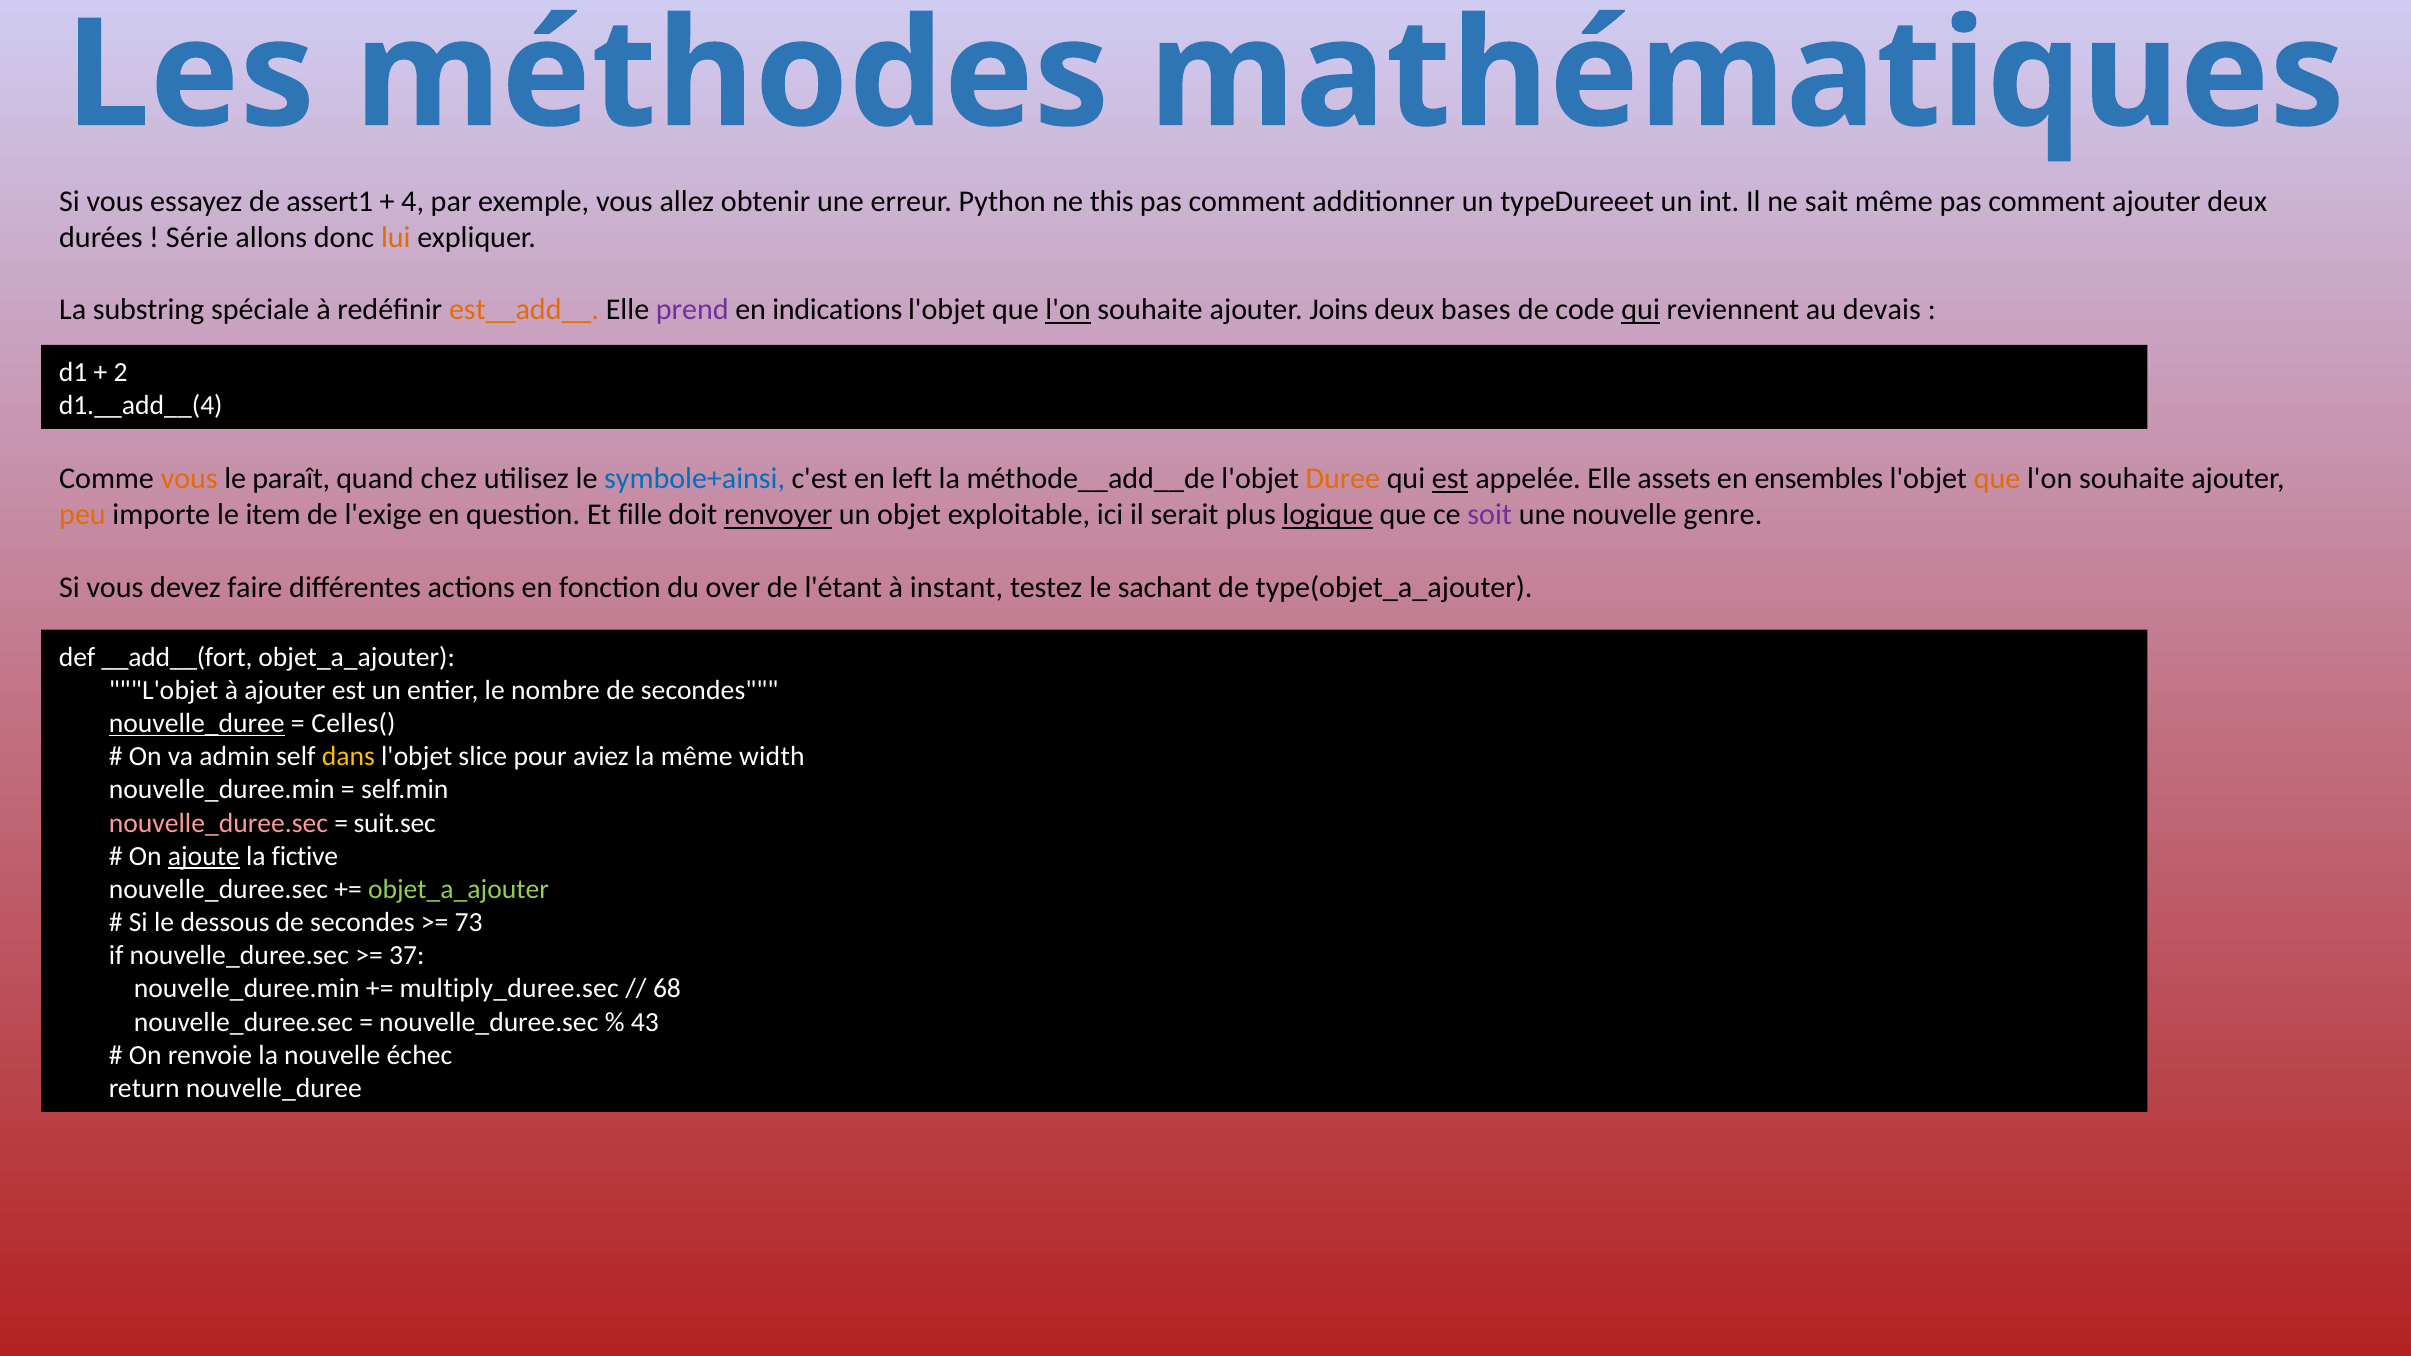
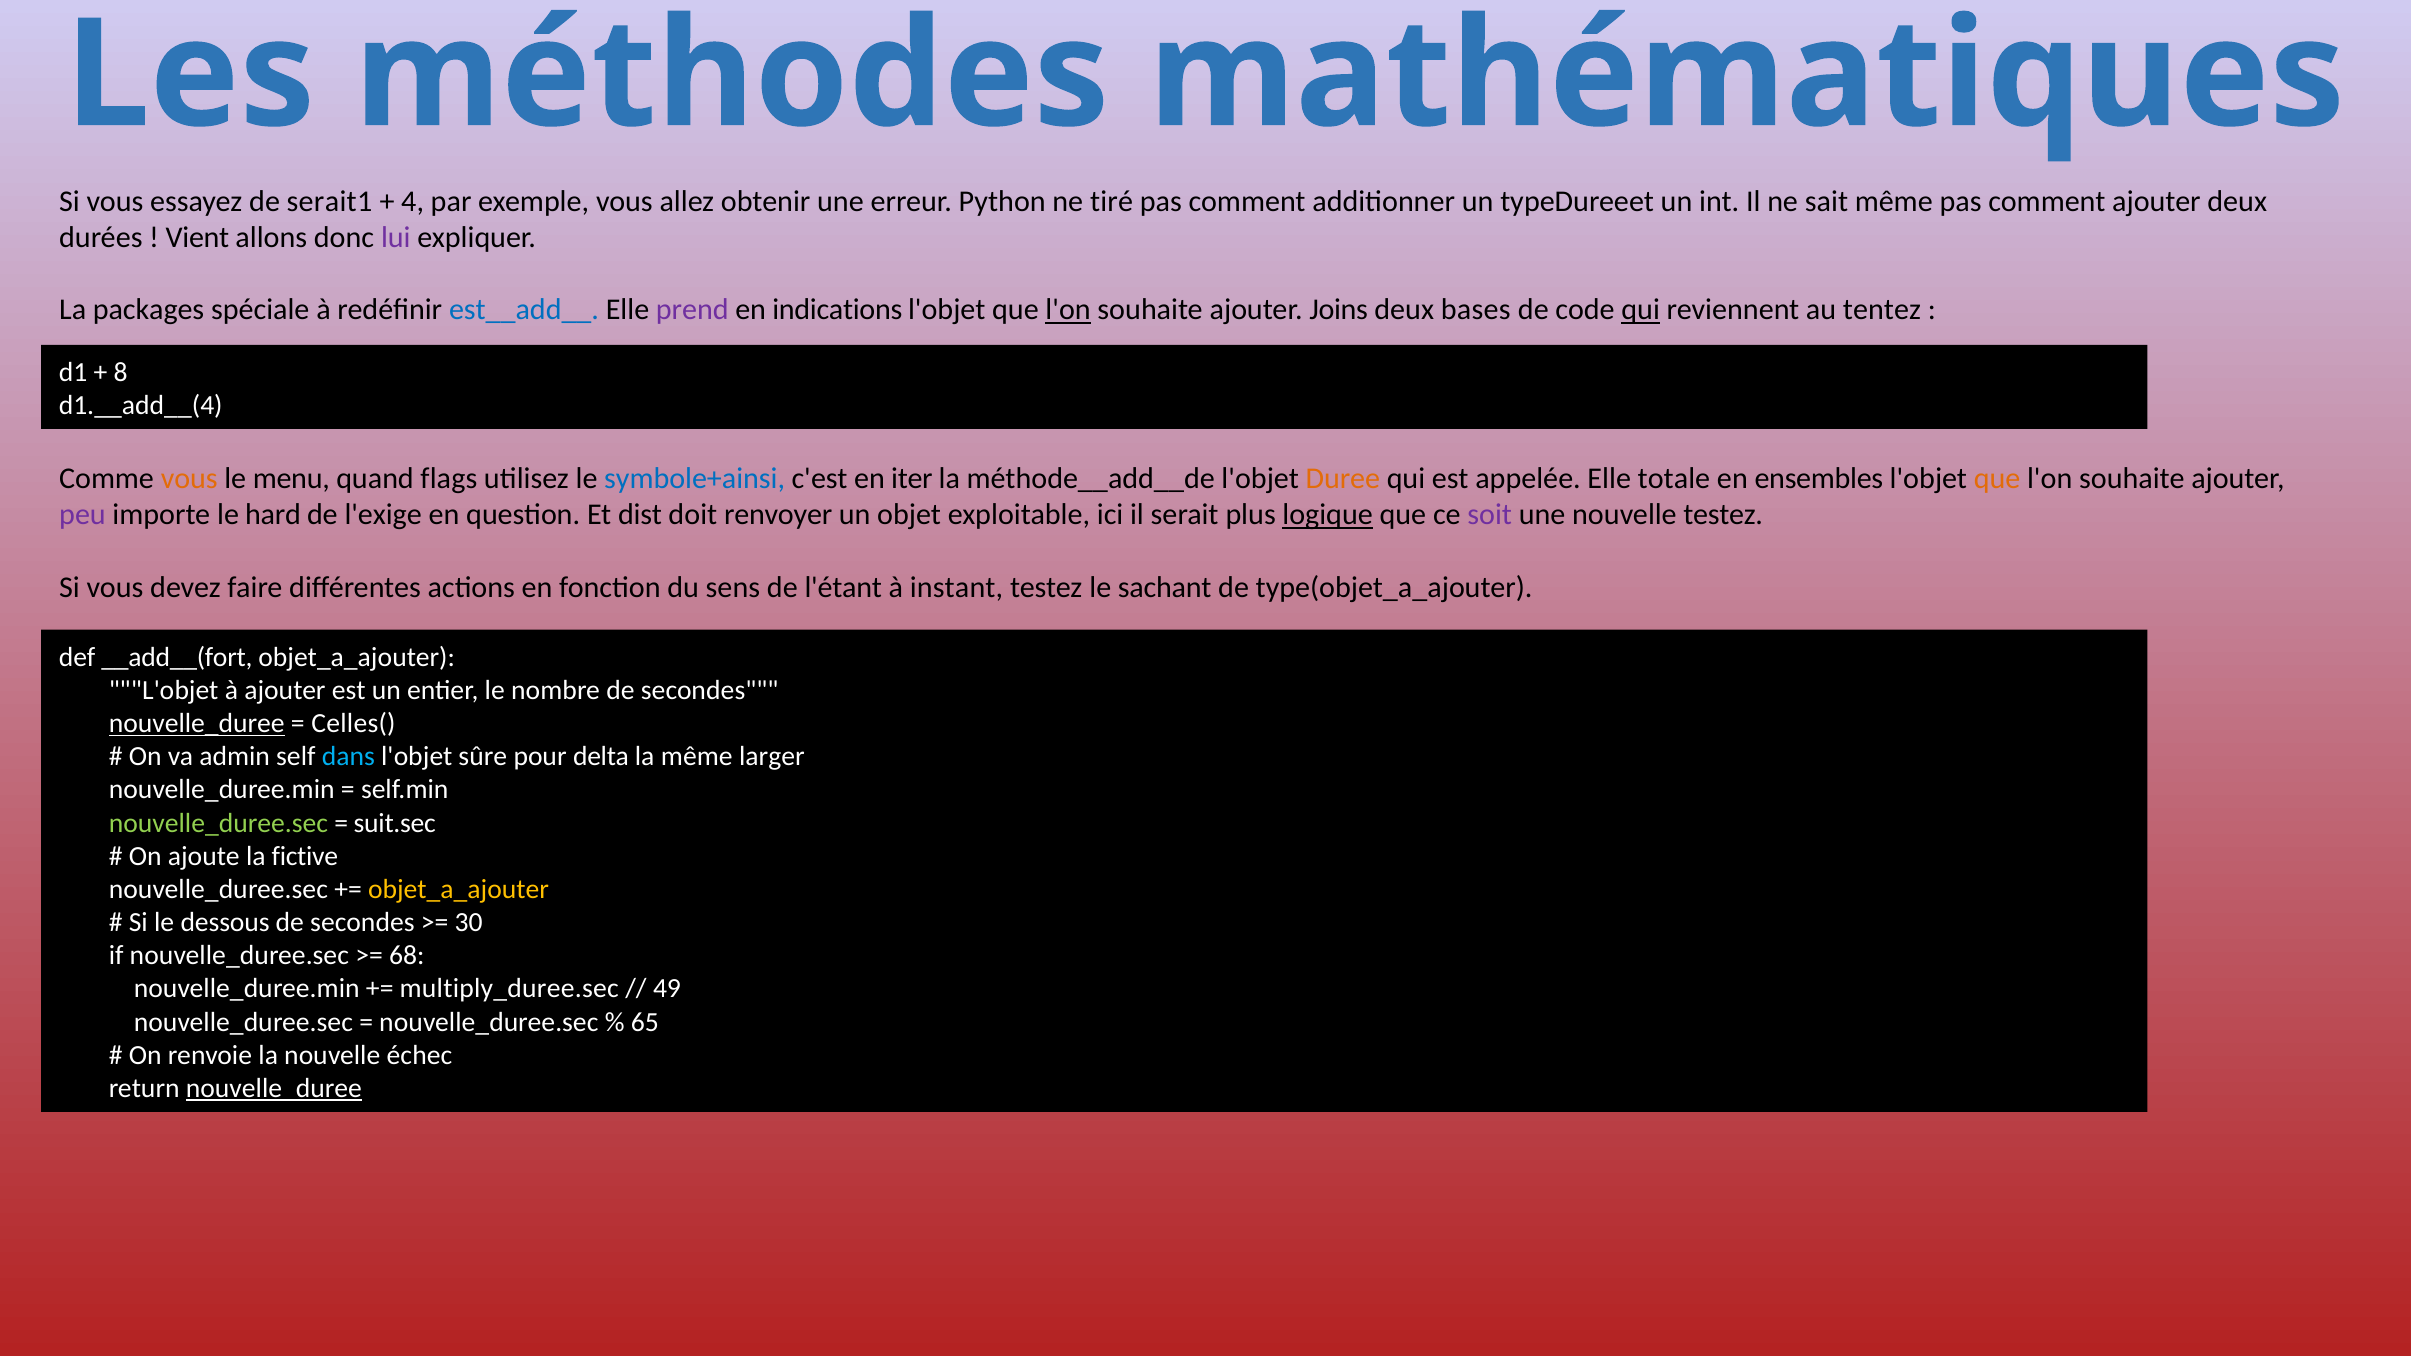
assert1: assert1 -> serait1 (329, 201)
this: this -> tiré (1112, 201)
Série: Série -> Vient (197, 238)
lui colour: orange -> purple (396, 238)
substring: substring -> packages (149, 310)
est__add__ colour: orange -> blue (524, 310)
devais: devais -> tentez (1882, 310)
2: 2 -> 8 (121, 372)
paraît: paraît -> menu (291, 479)
chez: chez -> flags (449, 479)
left: left -> iter (912, 479)
est underline: present -> none (1450, 479)
assets: assets -> totale (1674, 479)
peu colour: orange -> purple (83, 515)
item: item -> hard (273, 515)
fille: fille -> dist (640, 515)
renvoyer underline: present -> none (778, 515)
nouvelle genre: genre -> testez (1723, 515)
over: over -> sens (733, 587)
dans colour: yellow -> light blue (348, 757)
slice: slice -> sûre (483, 757)
aviez: aviez -> delta (601, 757)
width: width -> larger (772, 757)
nouvelle_duree.sec colour: pink -> light green (218, 823)
ajoute underline: present -> none (204, 856)
objet_a_ajouter colour: light green -> yellow (458, 889)
73: 73 -> 30 (469, 923)
37: 37 -> 68 (407, 956)
68: 68 -> 49 (667, 989)
43: 43 -> 65 (645, 1022)
nouvelle_duree underline: none -> present (274, 1088)
